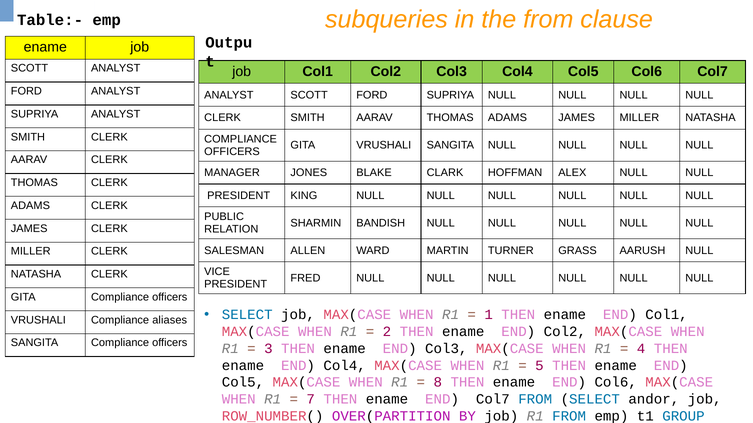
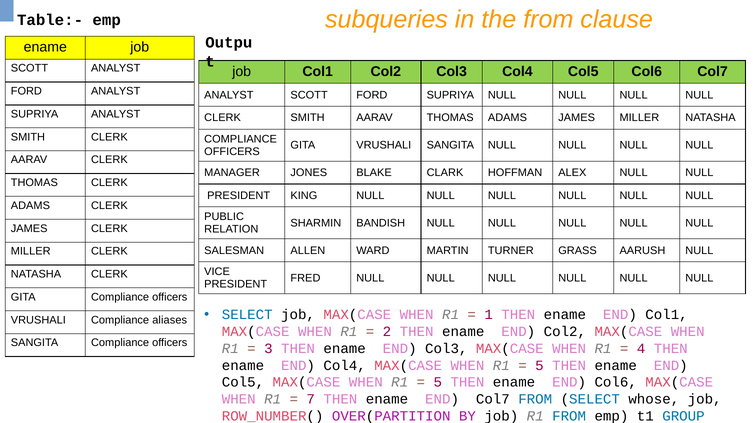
8: 8 -> 5 (438, 383)
andor: andor -> whose (654, 400)
